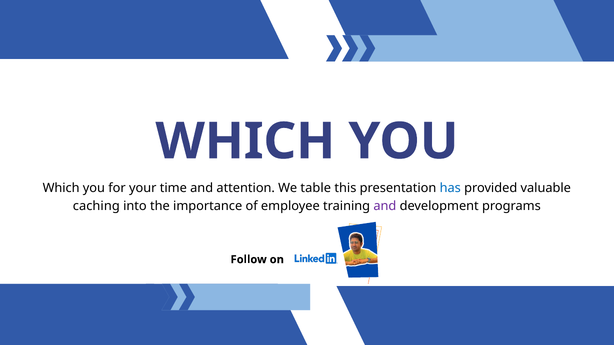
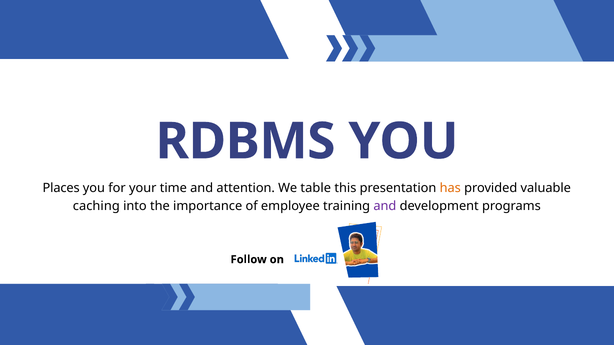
WHICH: WHICH -> RDBMS (245, 142)
Which: Which -> Places (61, 188)
has colour: blue -> orange (450, 188)
